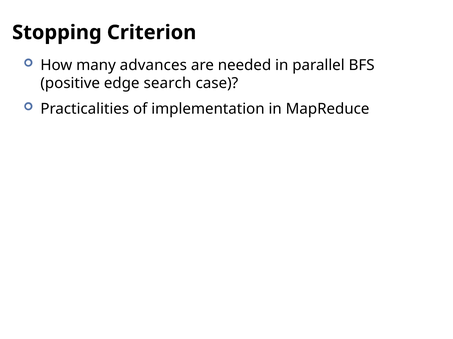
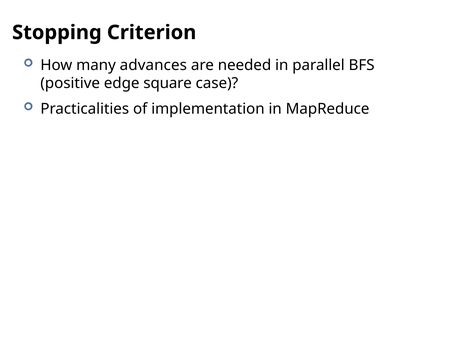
search: search -> square (168, 83)
